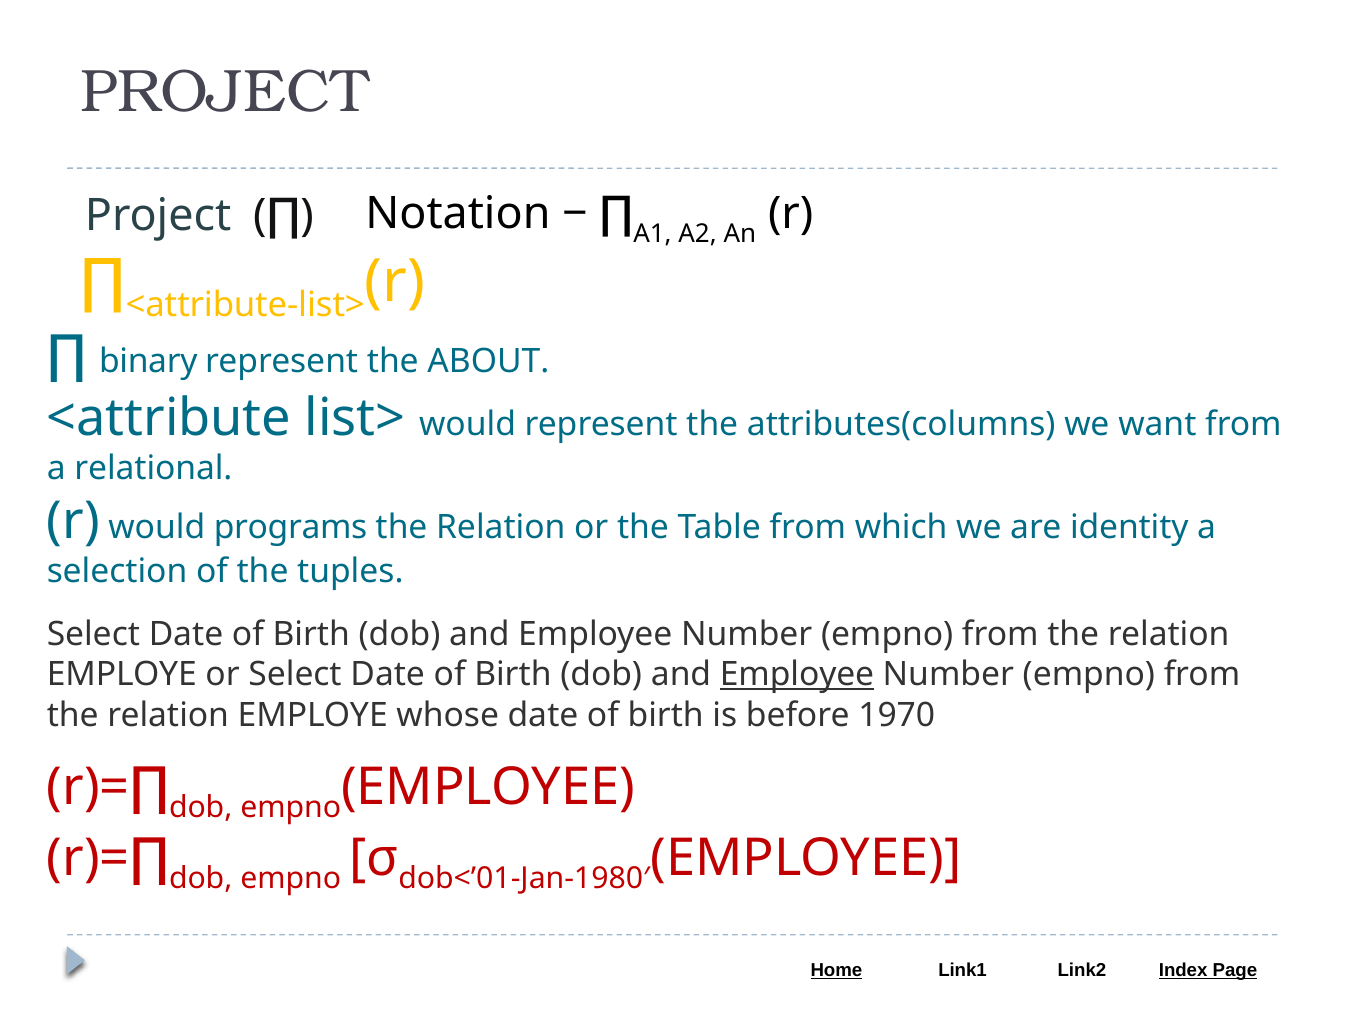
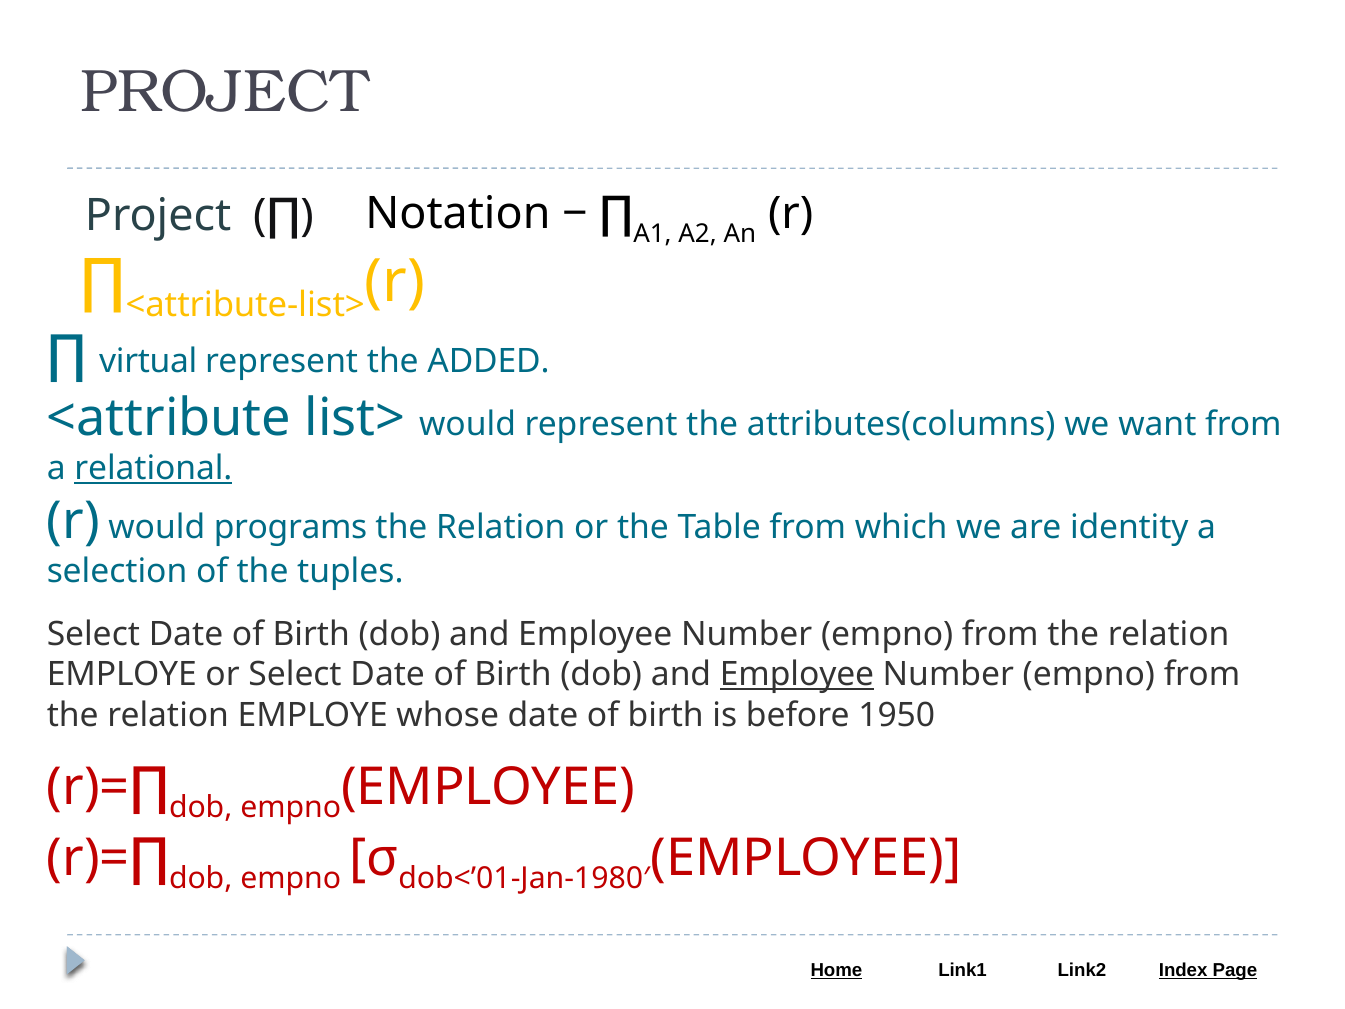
binary: binary -> virtual (148, 362)
ABOUT: ABOUT -> ADDED (488, 362)
relational underline: none -> present (153, 469)
1970: 1970 -> 1950 (897, 715)
